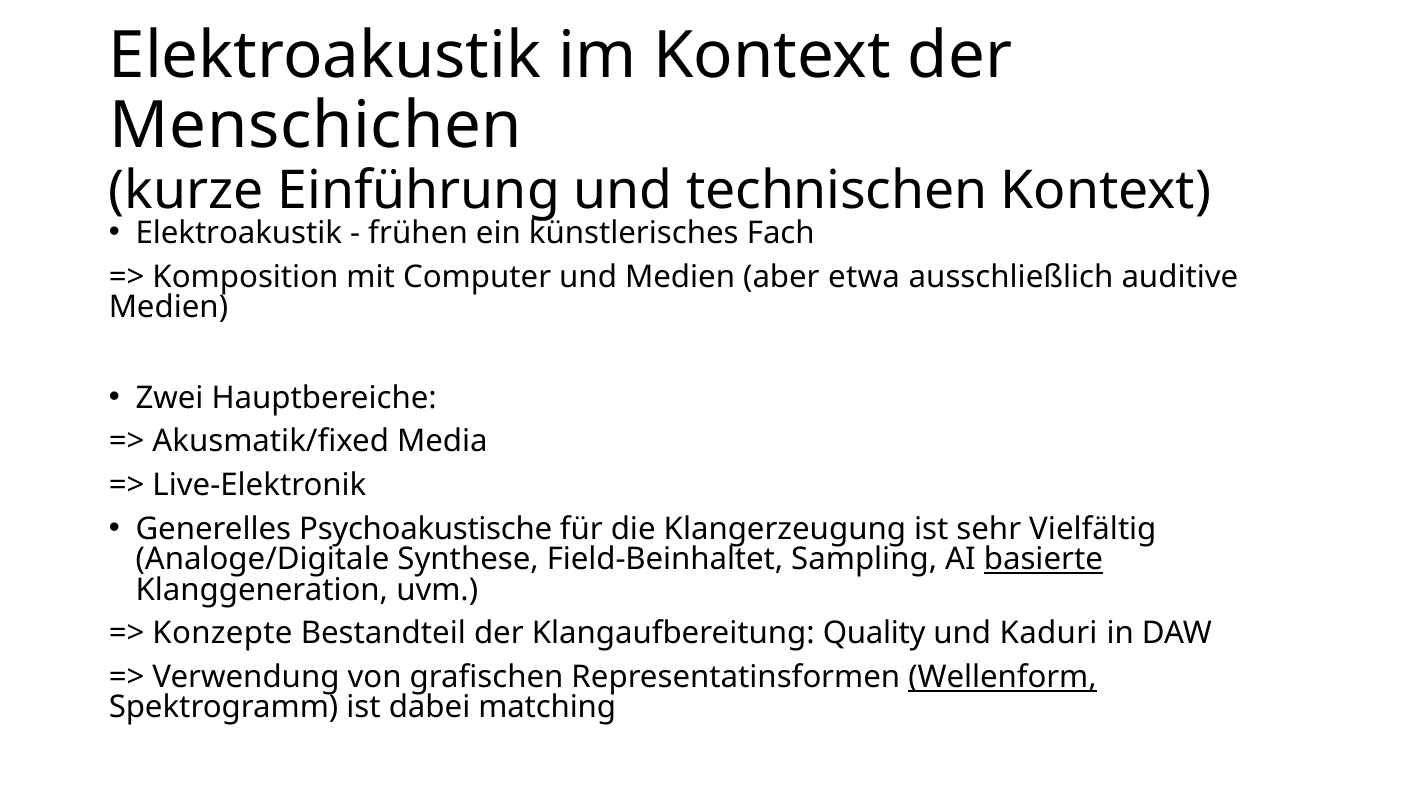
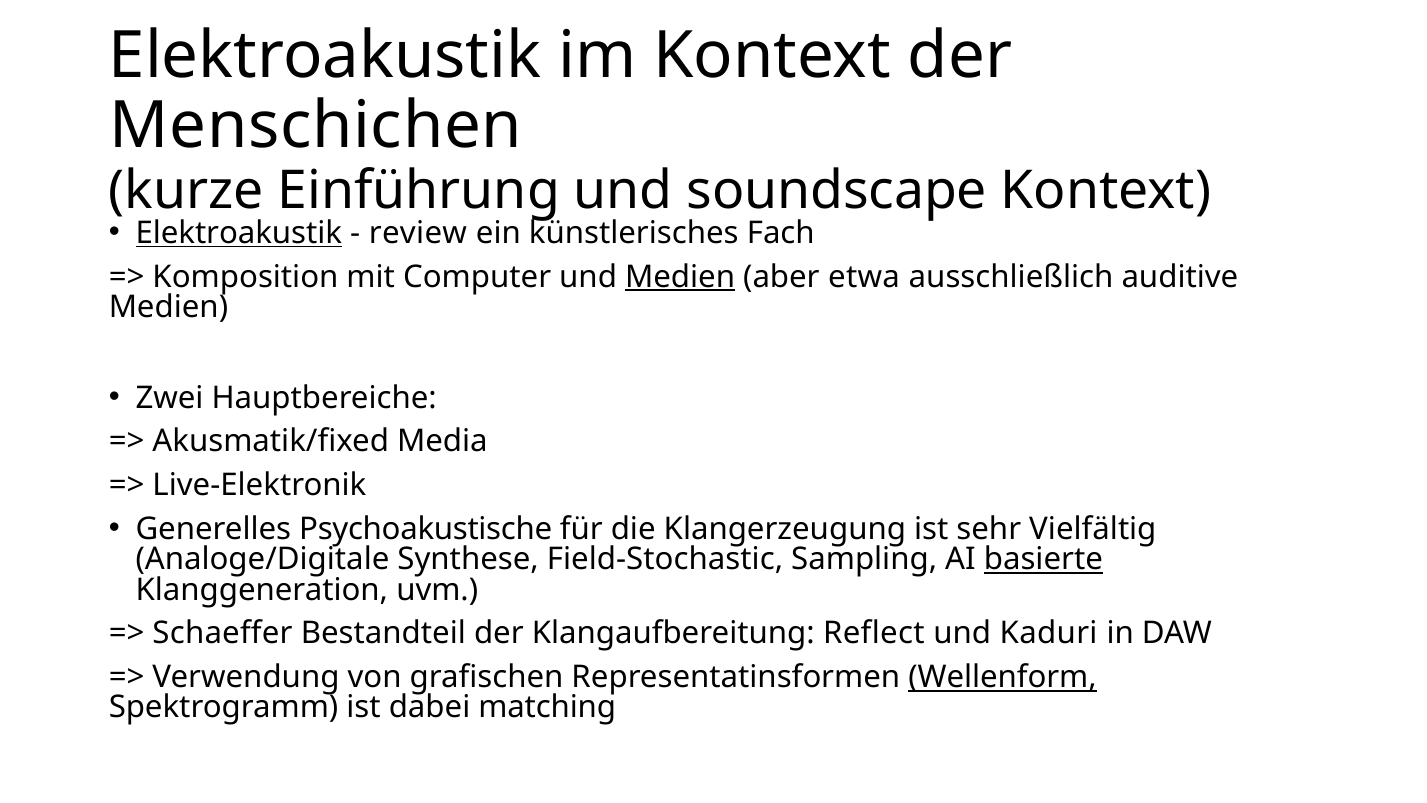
technischen: technischen -> soundscape (837, 191)
Elektroakustik underline: none -> present (239, 233)
frühen: frühen -> review (418, 233)
Medien underline: none -> present (680, 277)
Field-Beinhaltet: Field-Beinhaltet -> Field-Stochastic (665, 559)
Konzepte: Konzepte -> Schaeffer (223, 633)
Quality: Quality -> Reflect (874, 633)
